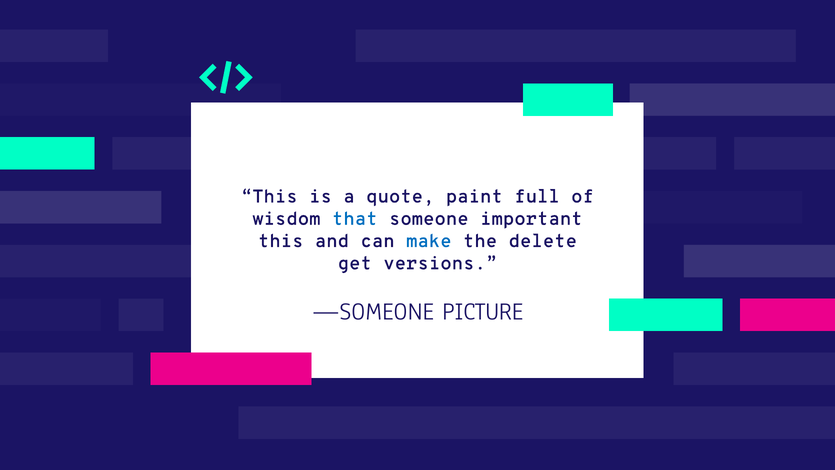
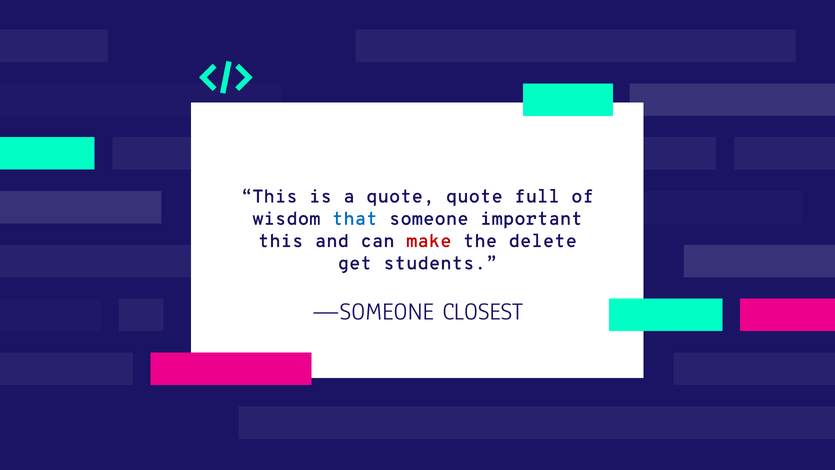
quote paint: paint -> quote (474, 196)
make colour: blue -> red (429, 241)
versions: versions -> students (440, 263)
PICTURE: PICTURE -> CLOSEST (483, 311)
